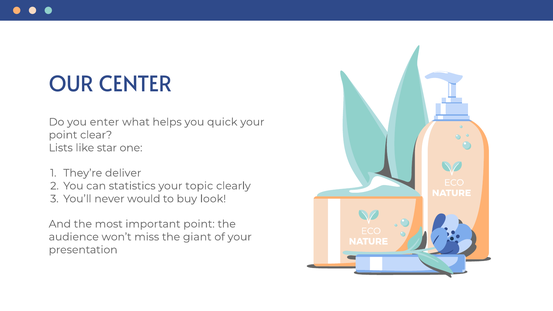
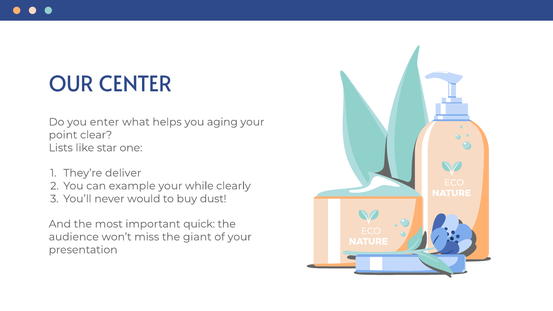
quick: quick -> aging (222, 122)
statistics: statistics -> example (132, 186)
topic: topic -> while (199, 186)
look: look -> dust (213, 199)
important point: point -> quick (199, 224)
